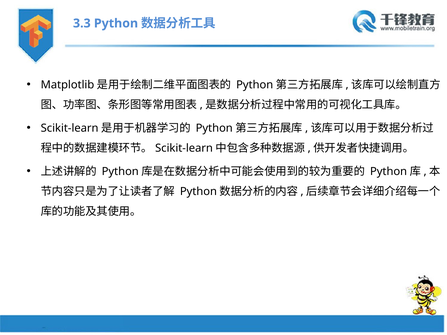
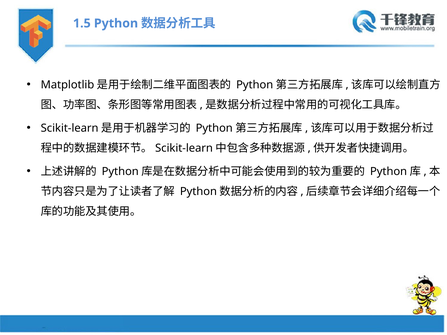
3.3: 3.3 -> 1.5 (82, 23)
